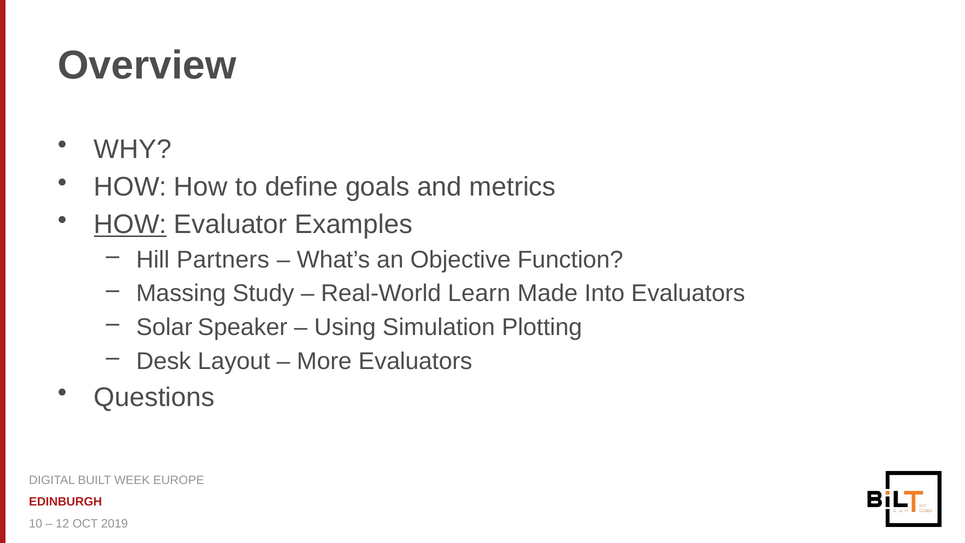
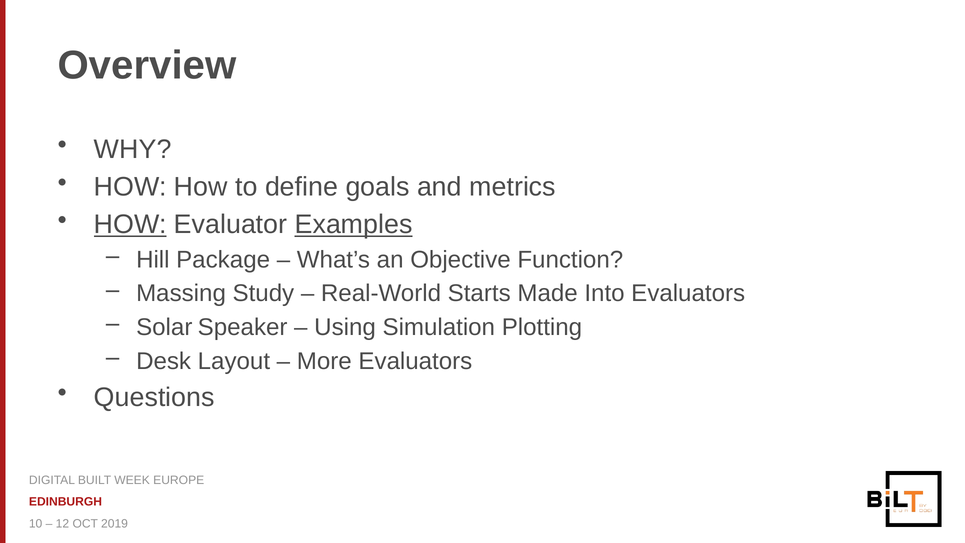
Examples underline: none -> present (354, 224)
Partners: Partners -> Package (223, 260)
Learn: Learn -> Starts (479, 293)
